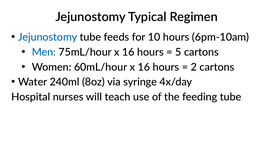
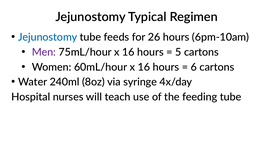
10: 10 -> 26 (154, 37)
Men colour: blue -> purple (44, 52)
2: 2 -> 6 (194, 67)
